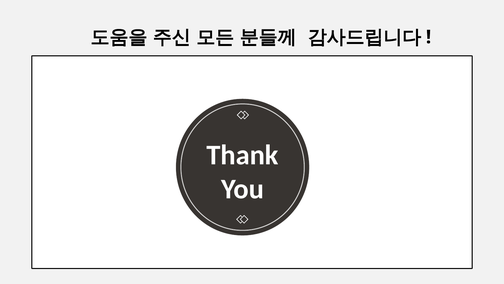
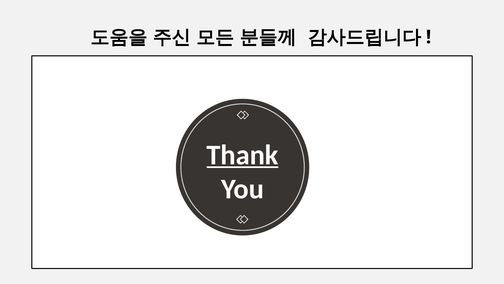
Thank underline: none -> present (243, 155)
